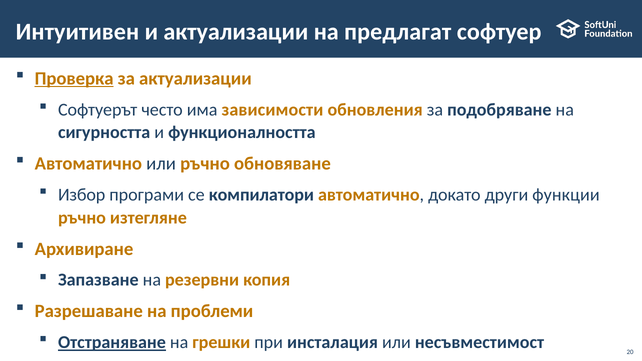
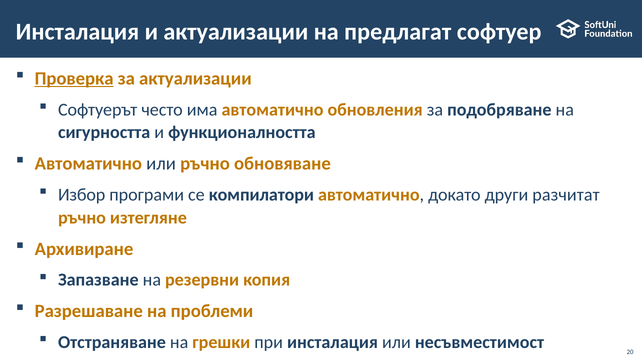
Интуитивен: Интуитивен -> Инсталация (77, 32)
има зависимости: зависимости -> автоматично (273, 110)
функции: функции -> разчитат (566, 195)
Отстраняване underline: present -> none (112, 343)
